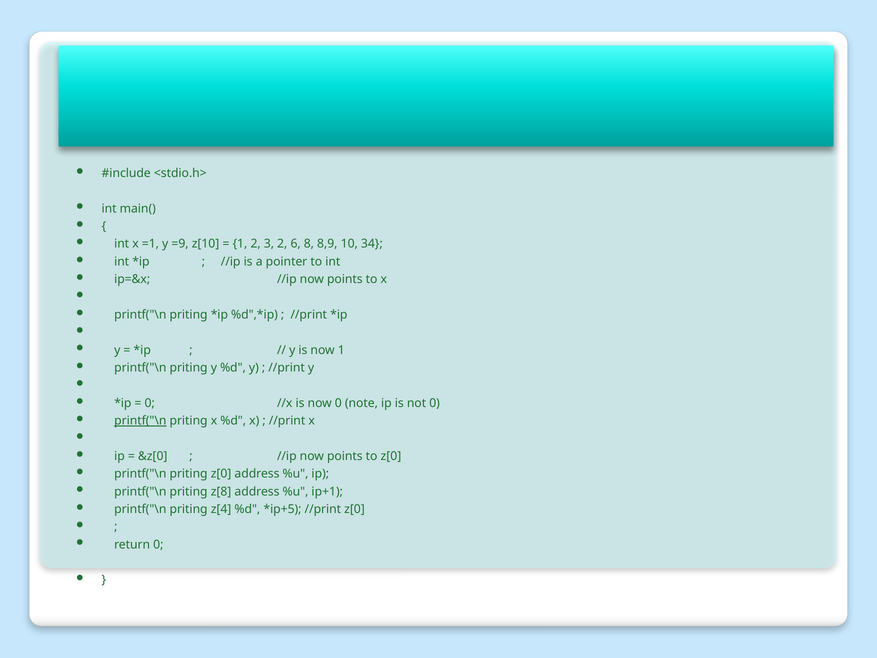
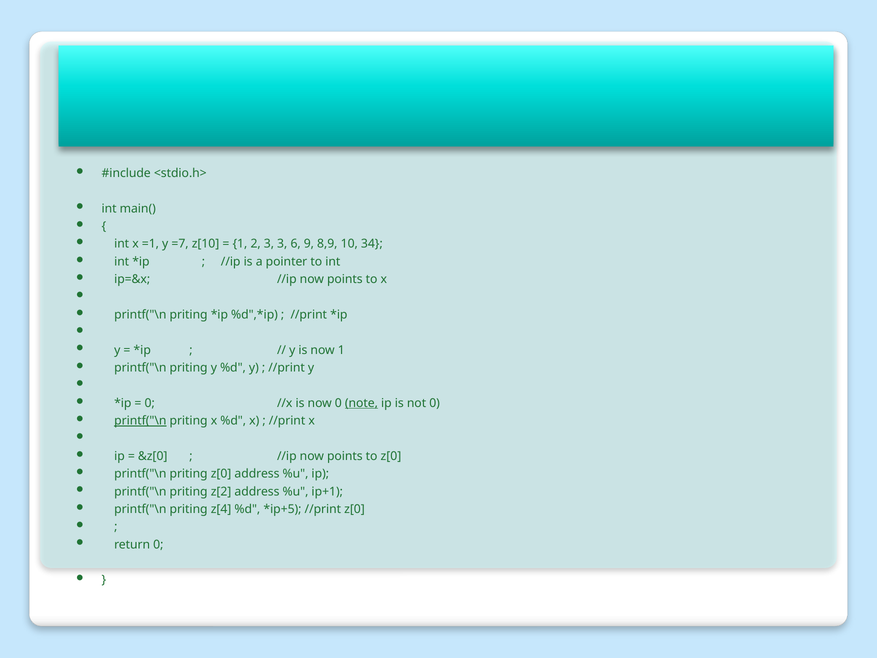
=9: =9 -> =7 (180, 244)
3 2: 2 -> 3 (282, 244)
8: 8 -> 9 (309, 244)
note underline: none -> present (361, 403)
z[8: z[8 -> z[2 (221, 491)
